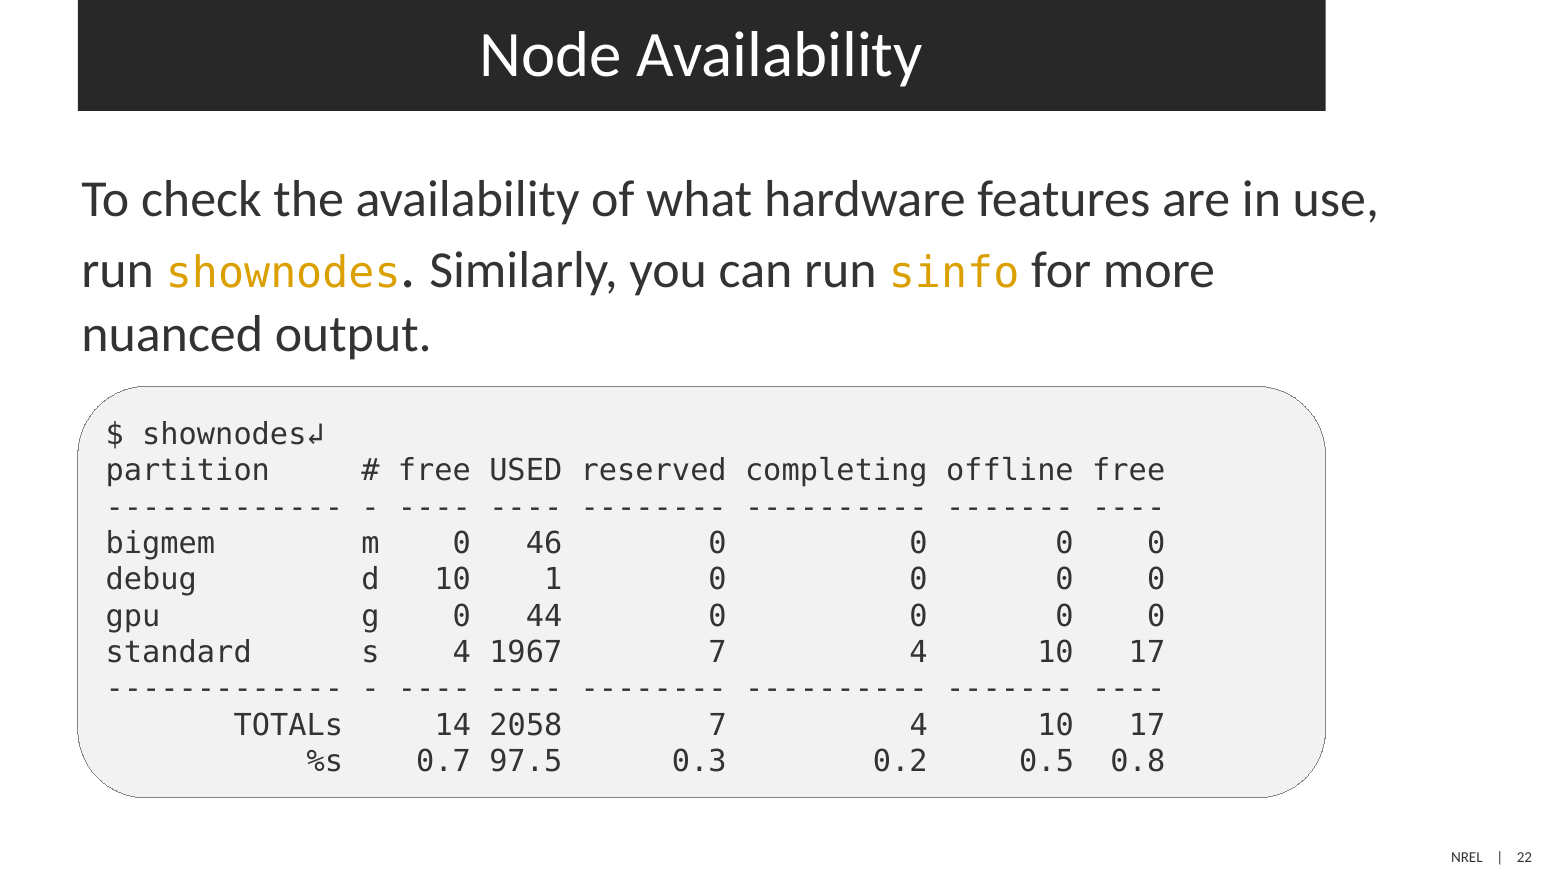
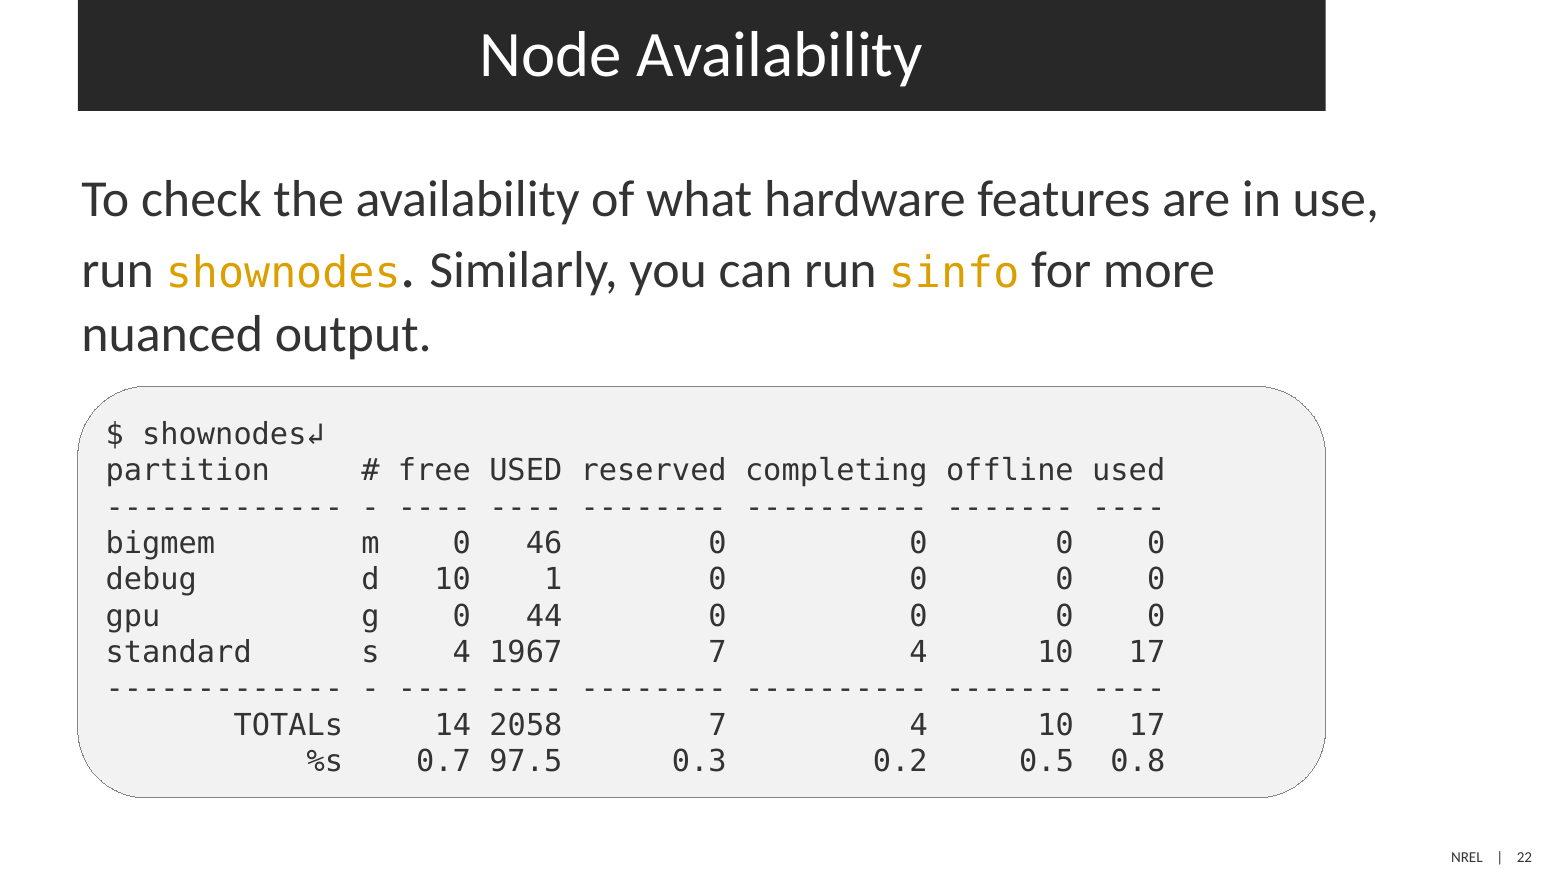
offline free: free -> used (1129, 471)
